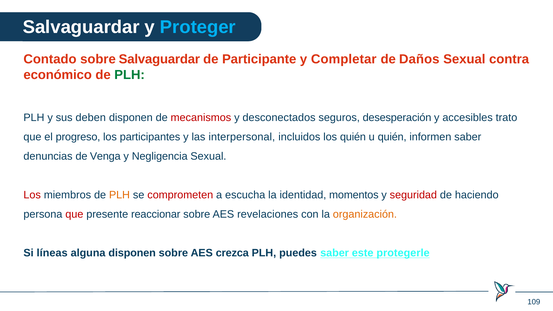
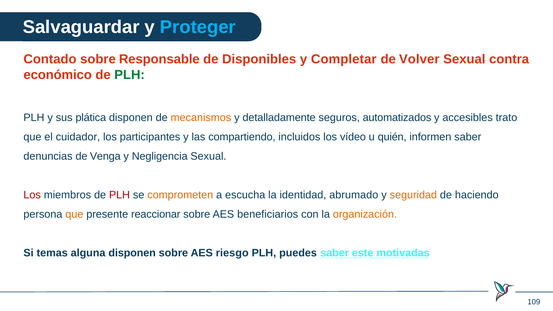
sobre Salvaguardar: Salvaguardar -> Responsable (159, 59)
Participante: Participante -> Disponibles (259, 59)
Daños: Daños -> Volver (419, 59)
deben: deben -> plática (91, 118)
mecanismos colour: red -> orange (201, 118)
desconectados: desconectados -> detalladamente (279, 118)
desesperación: desesperación -> automatizados (397, 118)
progreso: progreso -> cuidador (78, 137)
interpersonal: interpersonal -> compartiendo (242, 137)
los quién: quién -> vídeo (353, 137)
PLH colour: orange -> red (119, 195)
comprometen colour: red -> orange (180, 195)
momentos: momentos -> abrumado (354, 195)
seguridad colour: red -> orange (413, 195)
que colour: red -> orange (74, 214)
revelaciones: revelaciones -> beneficiarios (268, 214)
líneas: líneas -> temas (52, 253)
crezca: crezca -> riesgo (232, 253)
protegerle: protegerle -> motivadas (403, 253)
